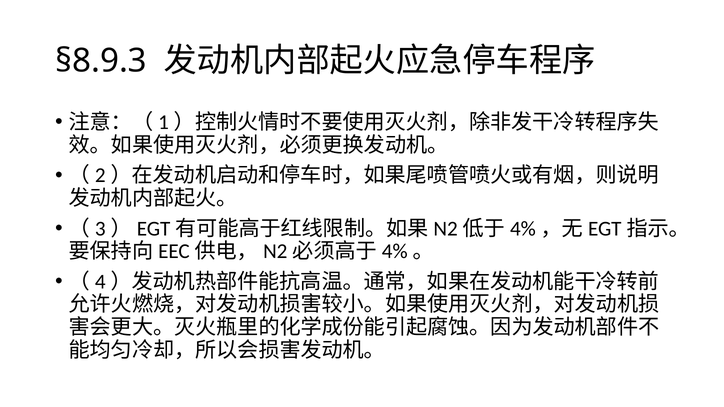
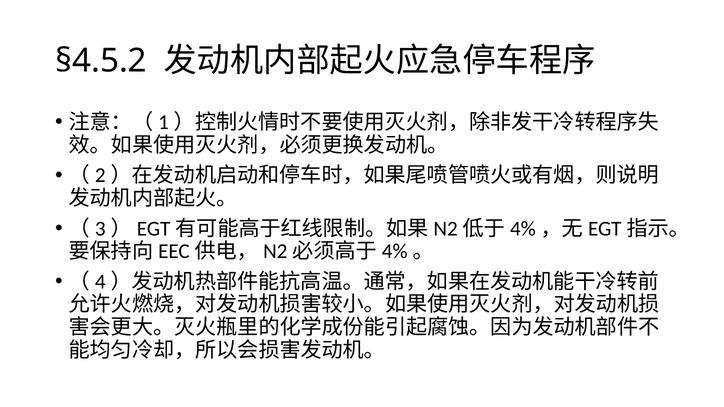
§8.9.3: §8.9.3 -> §4.5.2 (101, 61)
